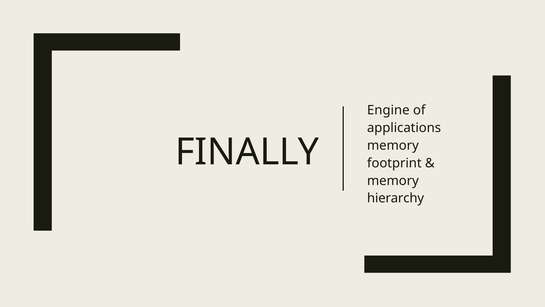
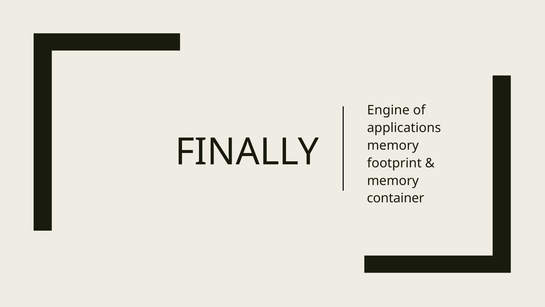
hierarchy: hierarchy -> container (396, 198)
